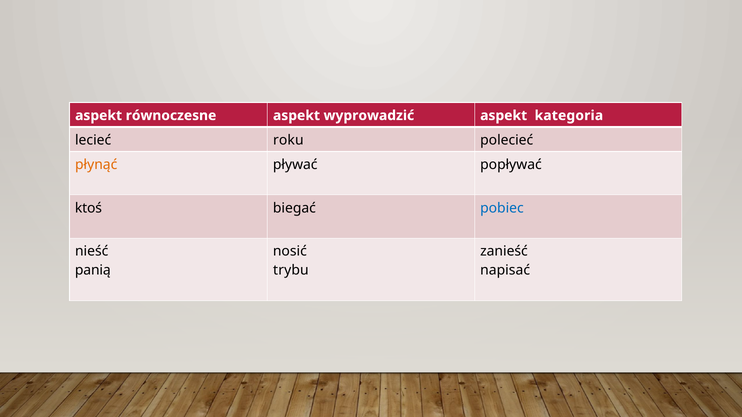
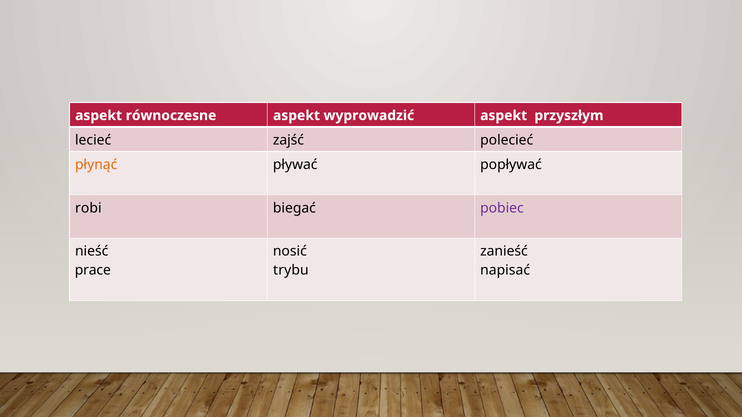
kategoria: kategoria -> przyszłym (569, 116)
roku: roku -> zajść (288, 140)
ktoś: ktoś -> robi (88, 208)
pobiec colour: blue -> purple (502, 208)
panią: panią -> prace (93, 270)
